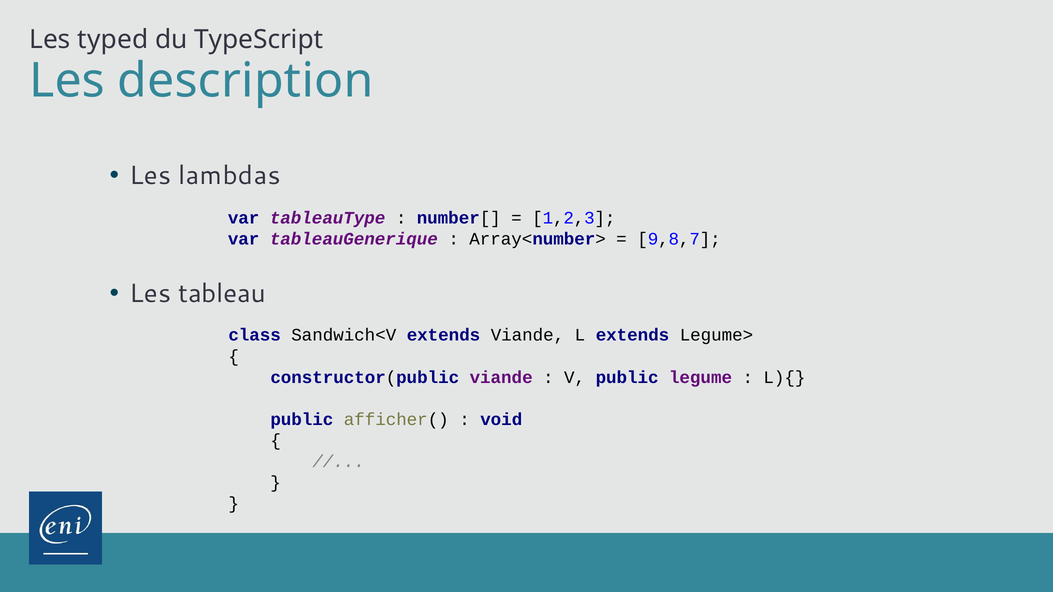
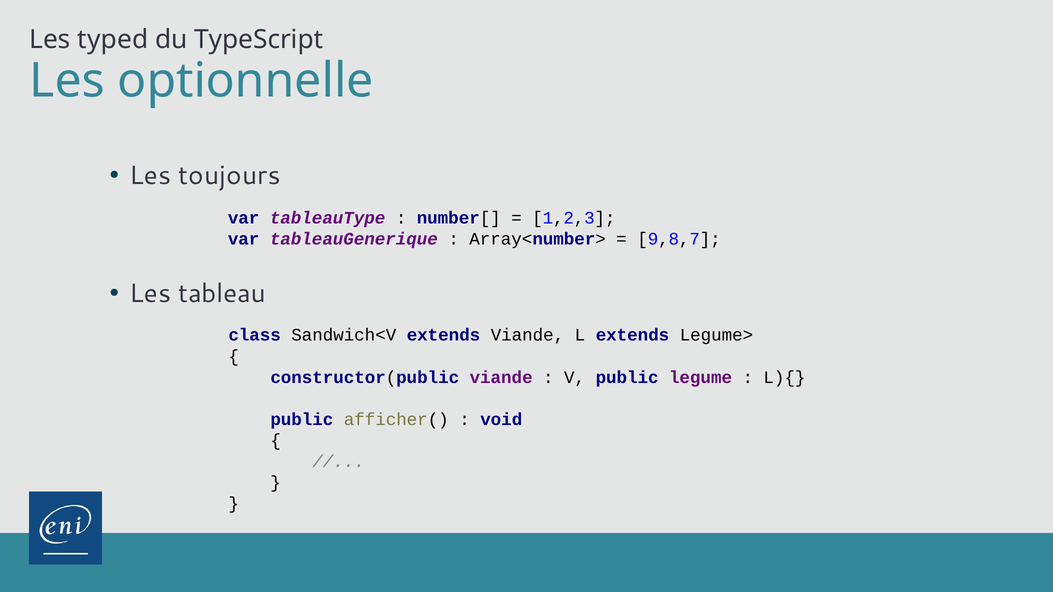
description: description -> optionnelle (246, 81)
lambdas: lambdas -> toujours (230, 176)
